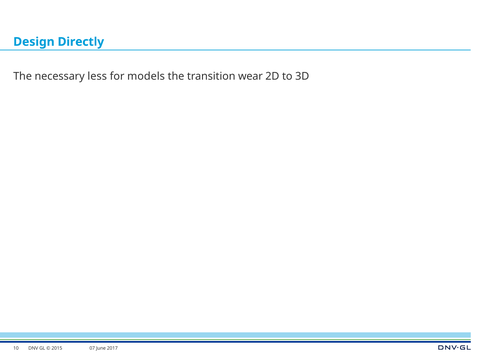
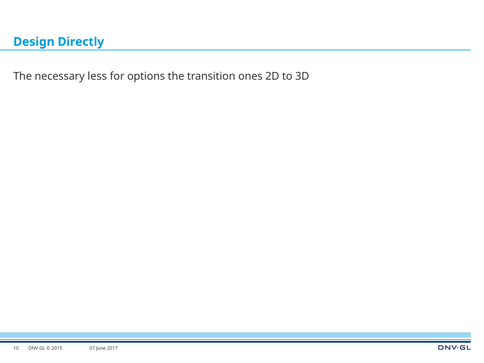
models: models -> options (146, 76)
wear: wear -> ones (250, 76)
